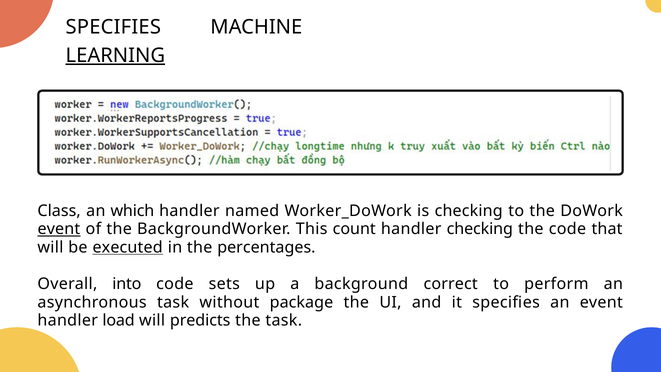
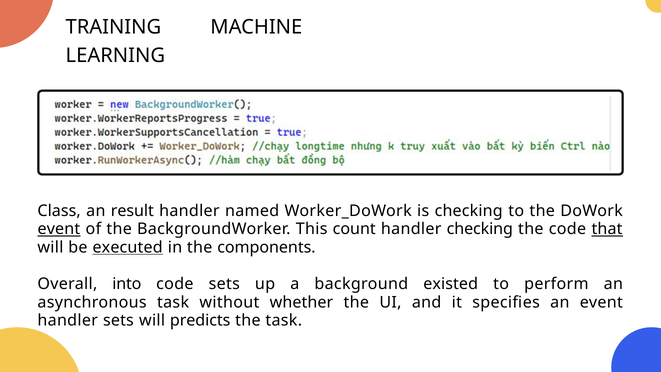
SPECIFIES: SPECIFIES -> TRAINING (113, 27)
LEARNING underline: present -> none (115, 56)
which: which -> result (132, 211)
that underline: none -> present (607, 229)
percentages: percentages -> components (266, 247)
correct: correct -> existed (451, 284)
package: package -> whether (301, 302)
handler load: load -> sets (118, 320)
